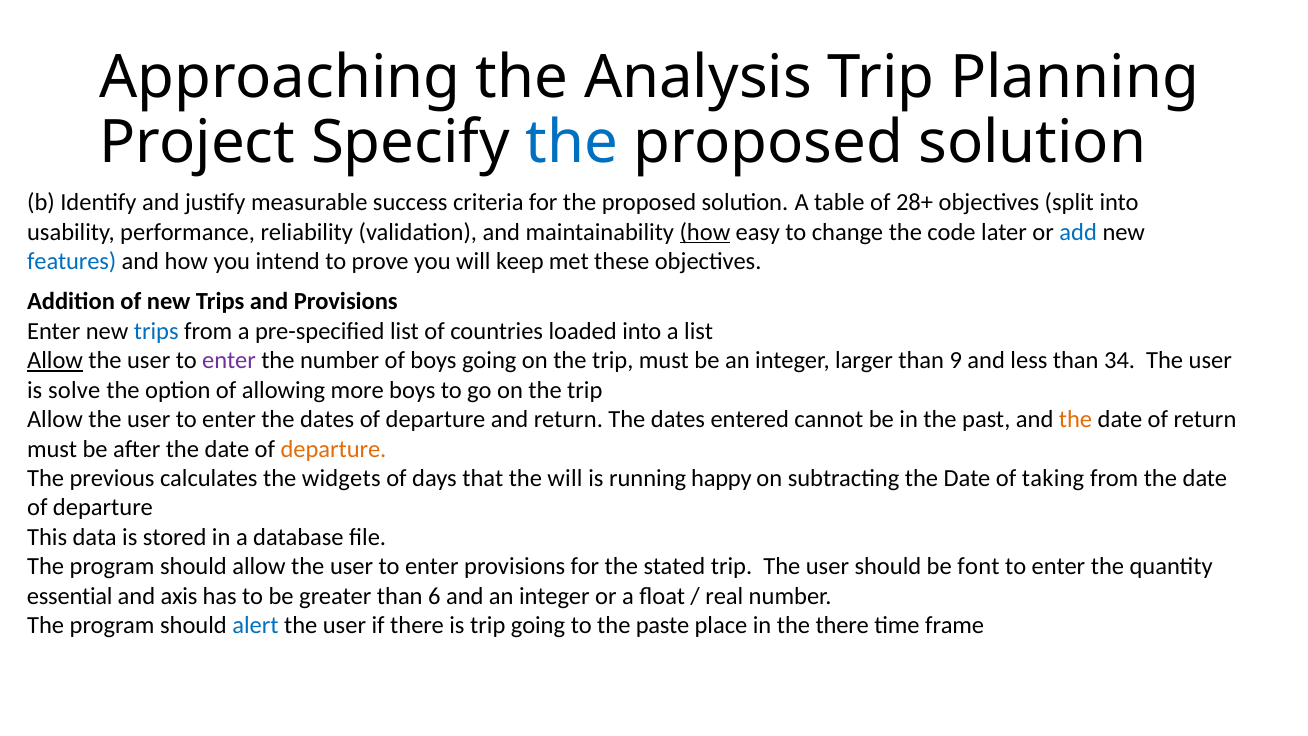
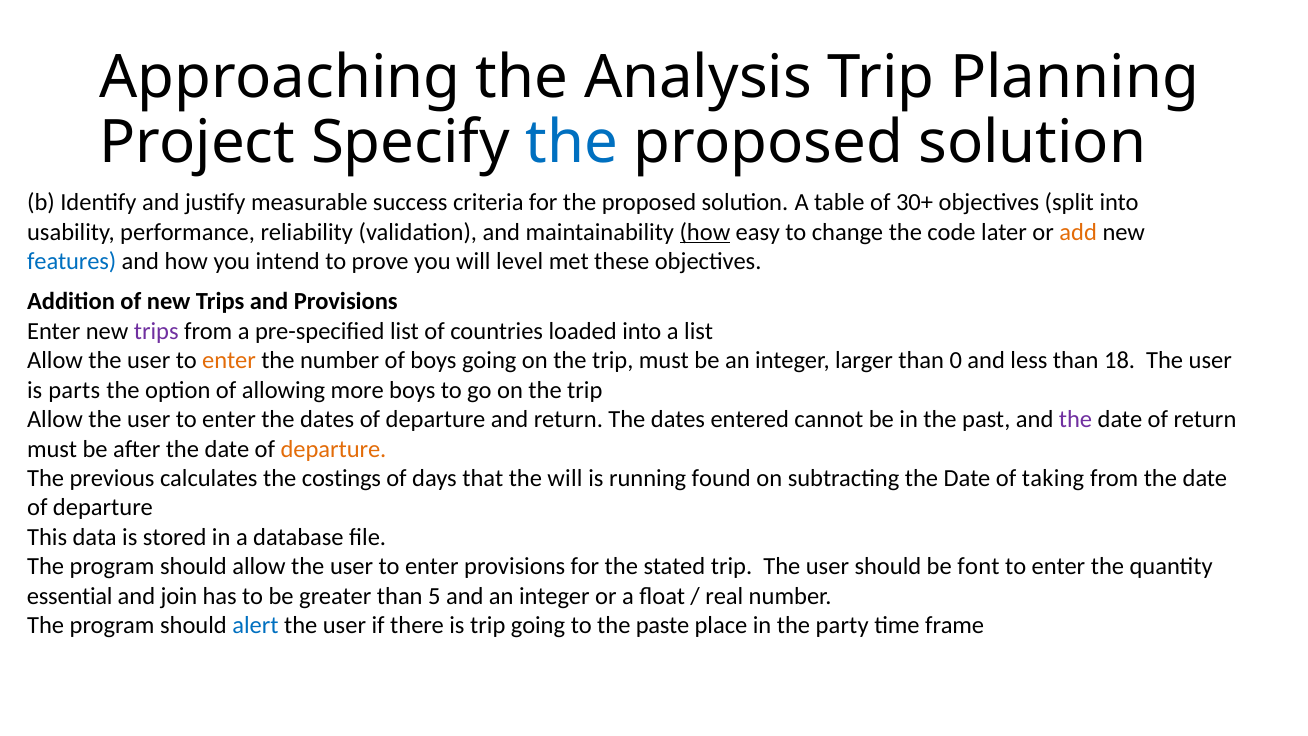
28+: 28+ -> 30+ (915, 203)
add colour: blue -> orange (1078, 232)
keep: keep -> level (520, 261)
trips colour: blue -> purple (156, 331)
Allow underline: present -> none (55, 361)
enter colour: purple -> orange (229, 361)
9: 9 -> 0 (956, 361)
34: 34 -> 18 (1120, 361)
solve: solve -> parts (74, 390)
the colour: orange -> purple (1075, 419)
widgets: widgets -> costings (341, 478)
happy: happy -> found (721, 478)
axis: axis -> join (179, 596)
6: 6 -> 5 (434, 596)
the there: there -> party (842, 625)
